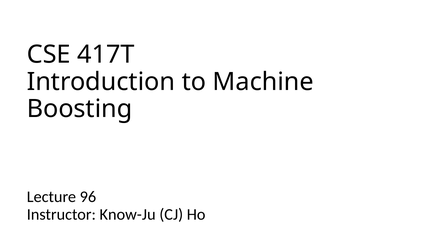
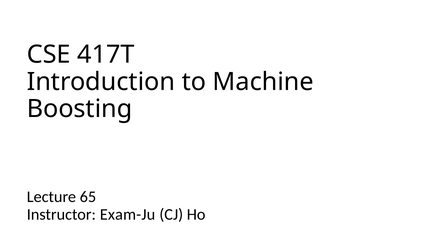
96: 96 -> 65 (88, 197)
Know-Ju: Know-Ju -> Exam-Ju (128, 215)
